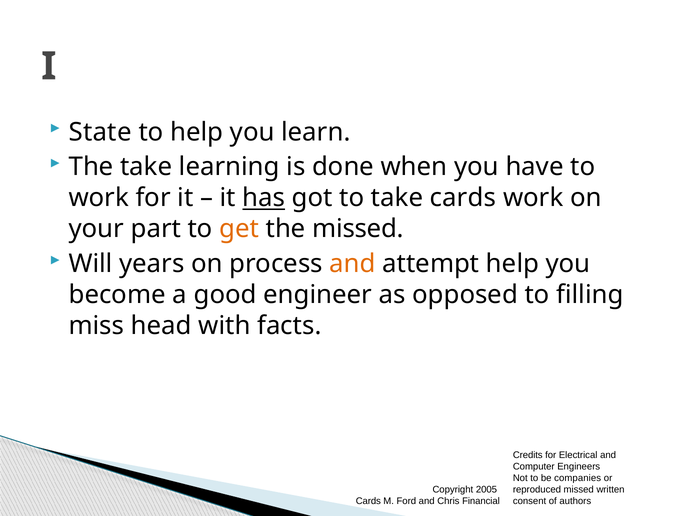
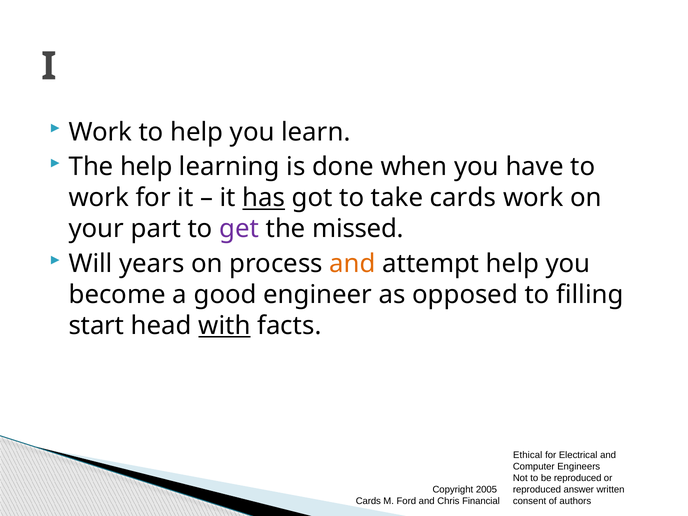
State: State -> Work (100, 132)
The take: take -> help (146, 167)
get colour: orange -> purple (239, 229)
miss: miss -> start (96, 326)
with underline: none -> present (224, 326)
Credits: Credits -> Ethical (528, 455)
be companies: companies -> reproduced (578, 478)
reproduced missed: missed -> answer (579, 490)
